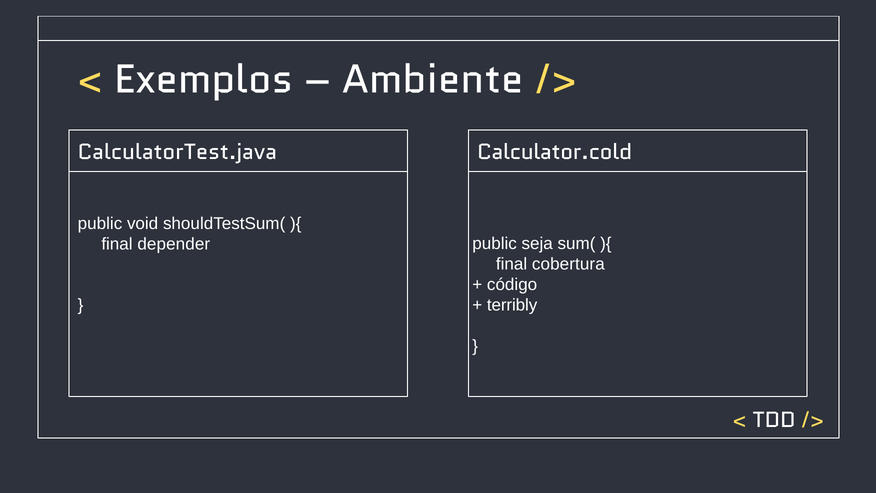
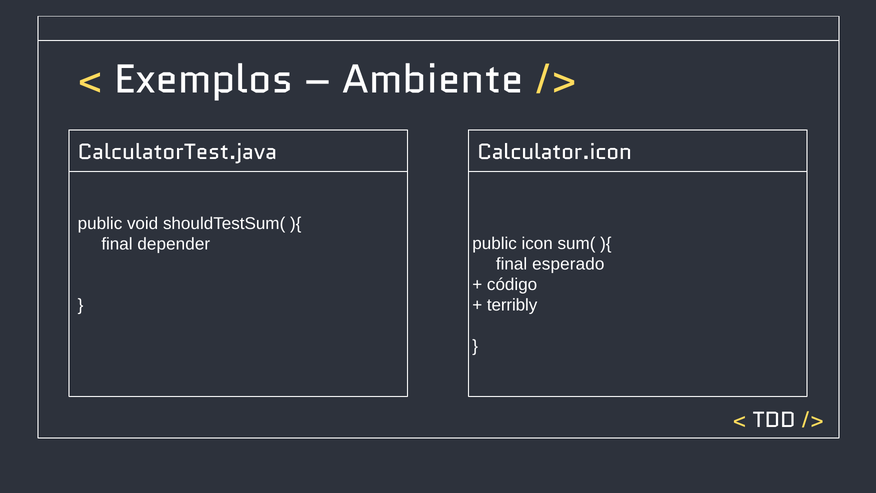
Calculator.cold: Calculator.cold -> Calculator.icon (555, 152)
seja: seja -> icon (537, 244)
cobertura: cobertura -> esperado (568, 264)
